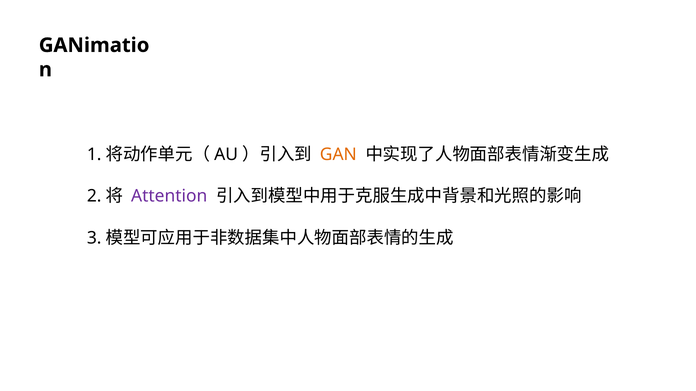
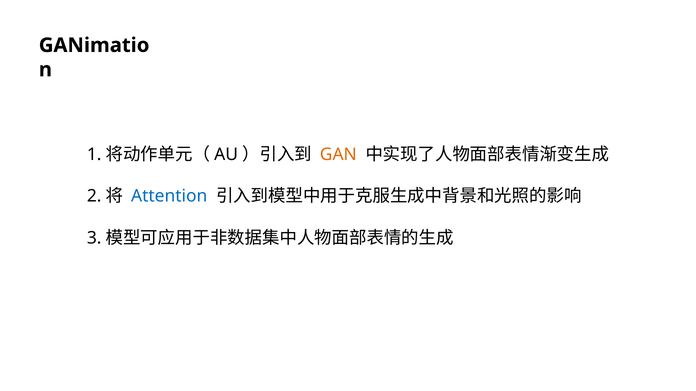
Attention colour: purple -> blue (169, 196)
